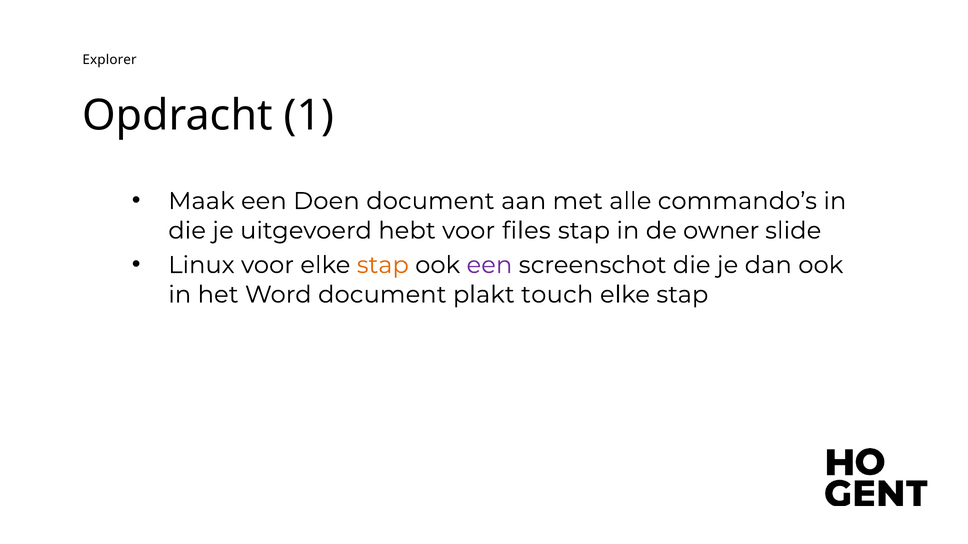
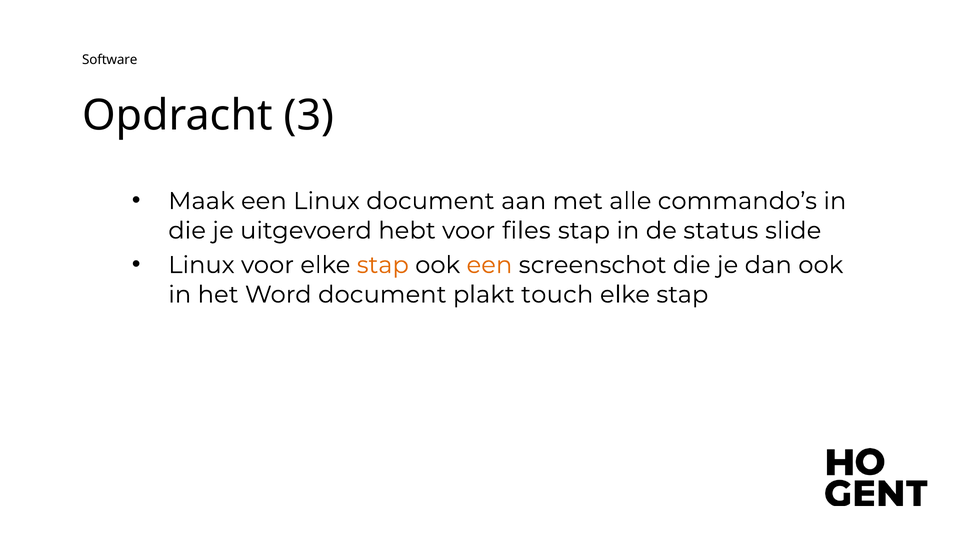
Explorer: Explorer -> Software (110, 60)
1: 1 -> 3 (309, 116)
een Doen: Doen -> Linux (326, 201)
owner: owner -> status (721, 231)
een colour: purple -> orange (489, 265)
